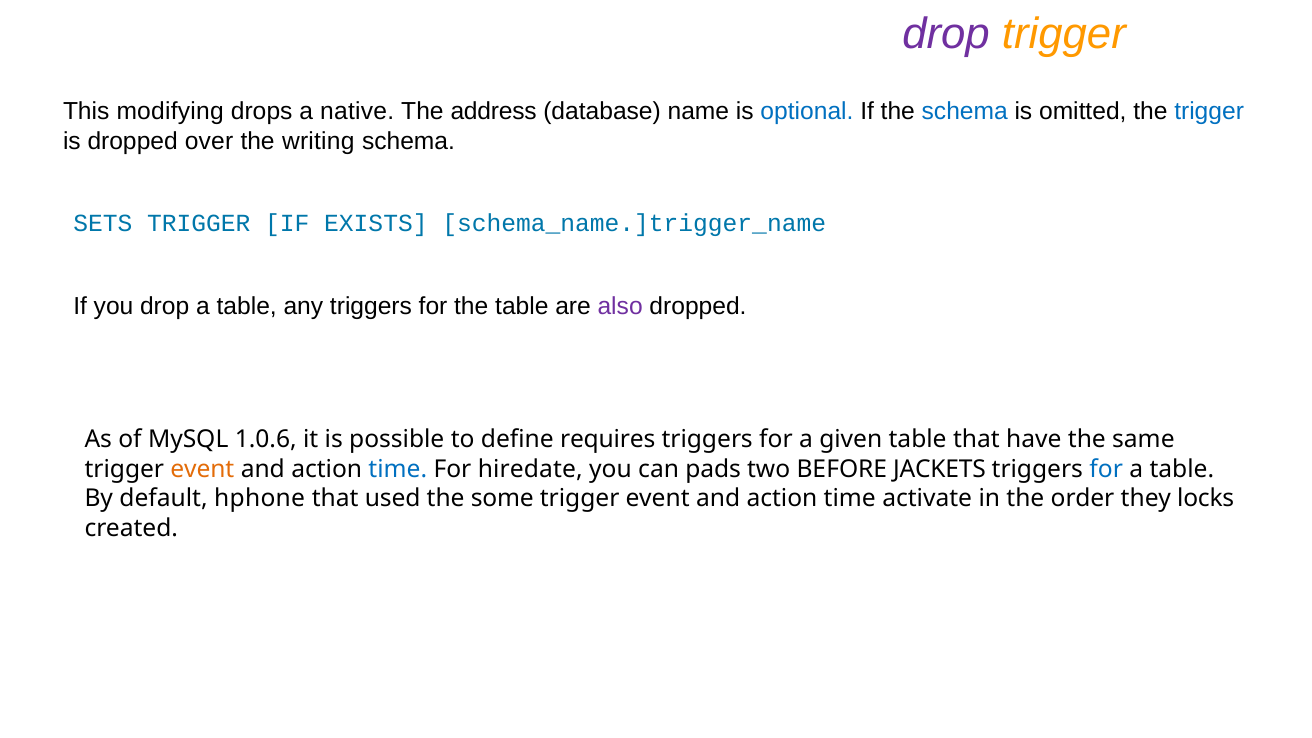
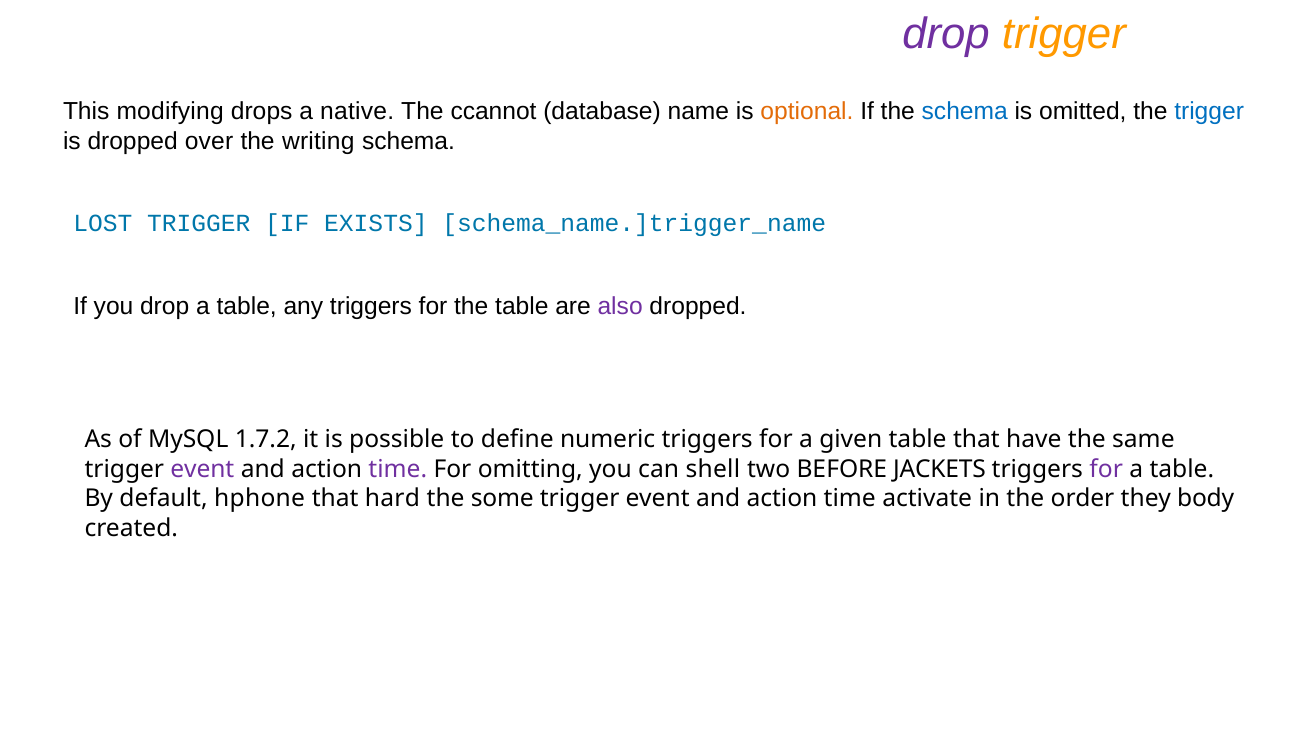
address: address -> ccannot (493, 111)
optional colour: blue -> orange (807, 111)
SETS: SETS -> LOST (103, 224)
1.0.6: 1.0.6 -> 1.7.2 (266, 439)
requires: requires -> numeric (608, 439)
event colour: orange -> purple (202, 469)
time colour: blue -> purple (398, 469)
hiredate: hiredate -> omitting (530, 469)
pads: pads -> shell (713, 469)
for colour: blue -> purple (1106, 469)
used: used -> hard (392, 499)
locks: locks -> body (1206, 499)
